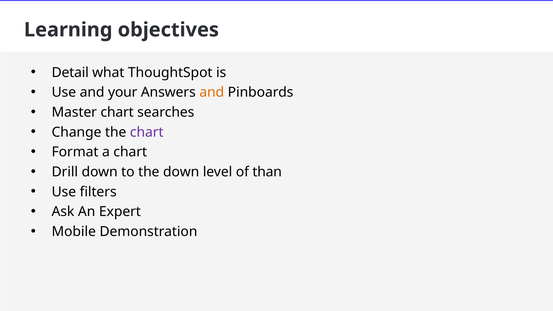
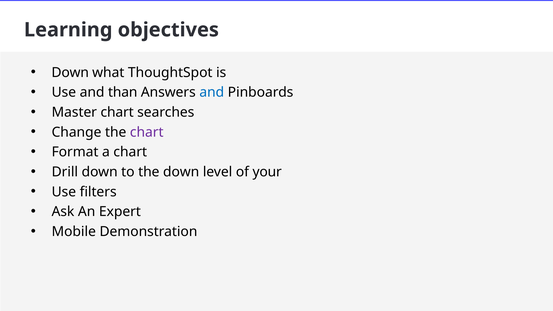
Detail: Detail -> Down (70, 72)
your: your -> than (123, 92)
and colour: orange -> blue (212, 92)
than: than -> your (267, 172)
